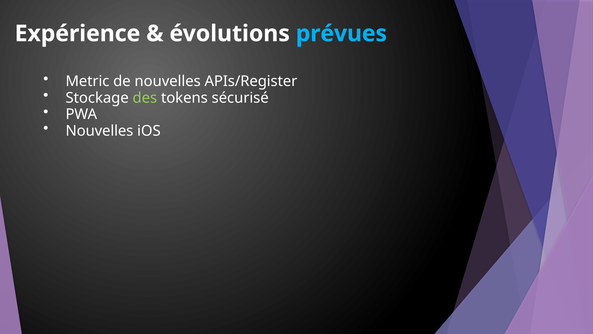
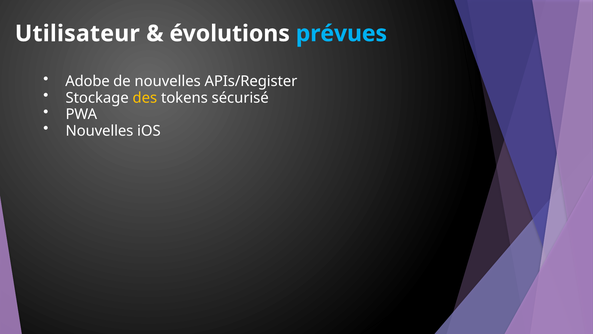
Expérience: Expérience -> Utilisateur (77, 34)
Metric: Metric -> Adobe (88, 81)
des colour: light green -> yellow (145, 98)
